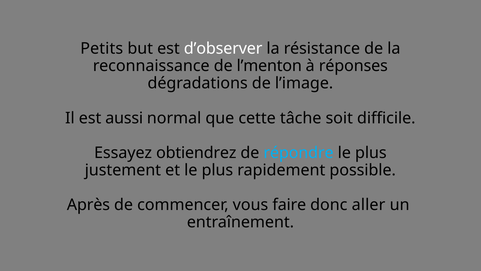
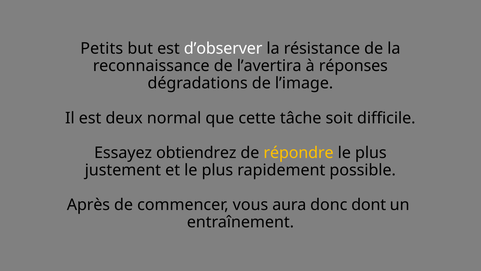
l’menton: l’menton -> l’avertira (269, 66)
aussi: aussi -> deux (124, 118)
répondre colour: light blue -> yellow (299, 152)
faire: faire -> aura (289, 204)
aller: aller -> dont (369, 204)
